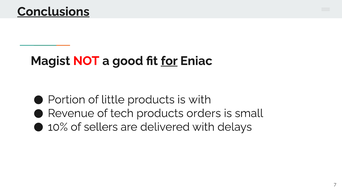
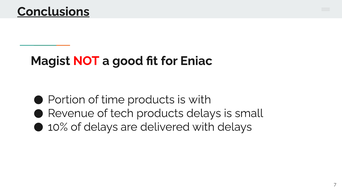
for underline: present -> none (169, 61)
little: little -> time (113, 100)
products orders: orders -> delays (204, 114)
of sellers: sellers -> delays (101, 127)
